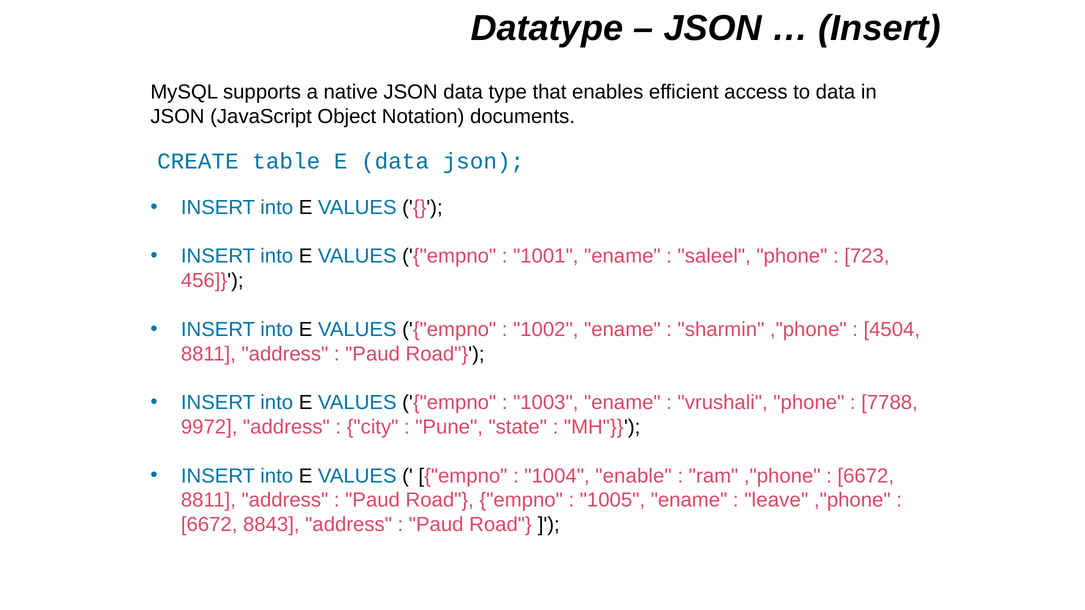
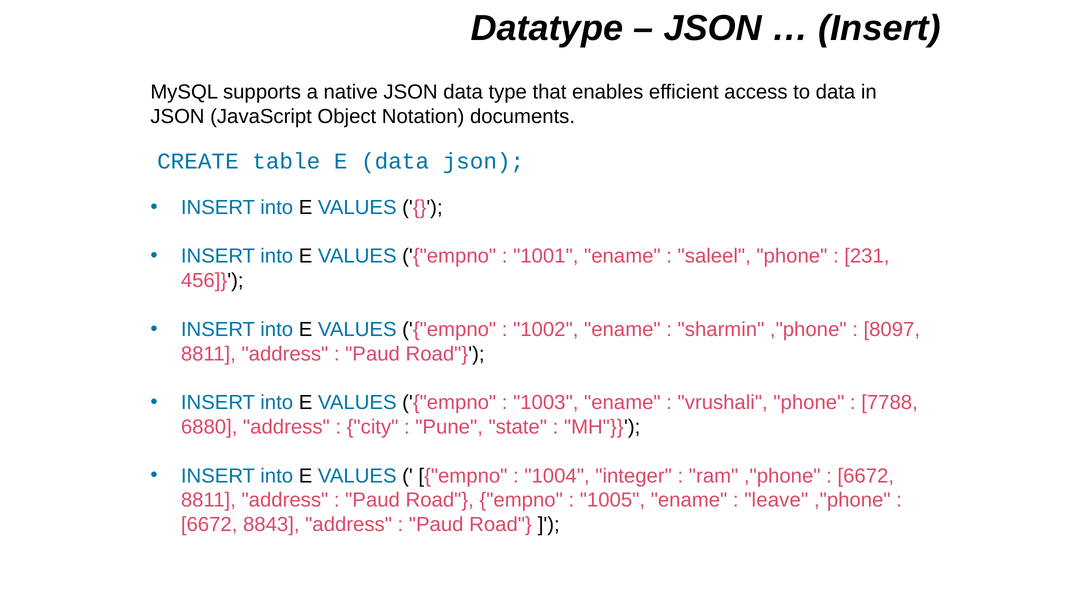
723: 723 -> 231 (867, 256)
4504: 4504 -> 8097 (892, 330)
9972: 9972 -> 6880 (209, 427)
enable: enable -> integer (634, 476)
